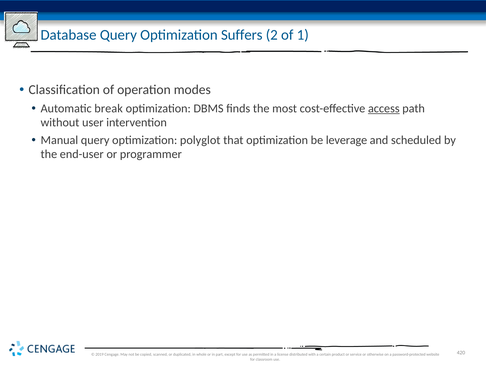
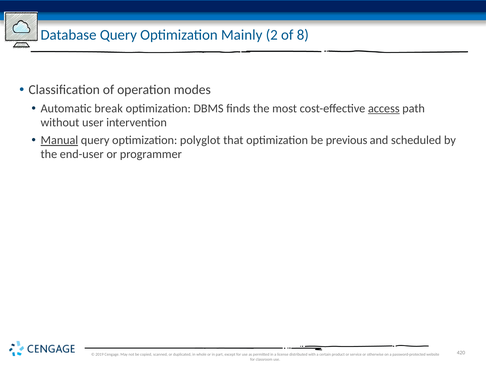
Suffers: Suffers -> Mainly (242, 35)
1: 1 -> 8 (303, 35)
Manual underline: none -> present (59, 140)
leverage: leverage -> previous (347, 140)
